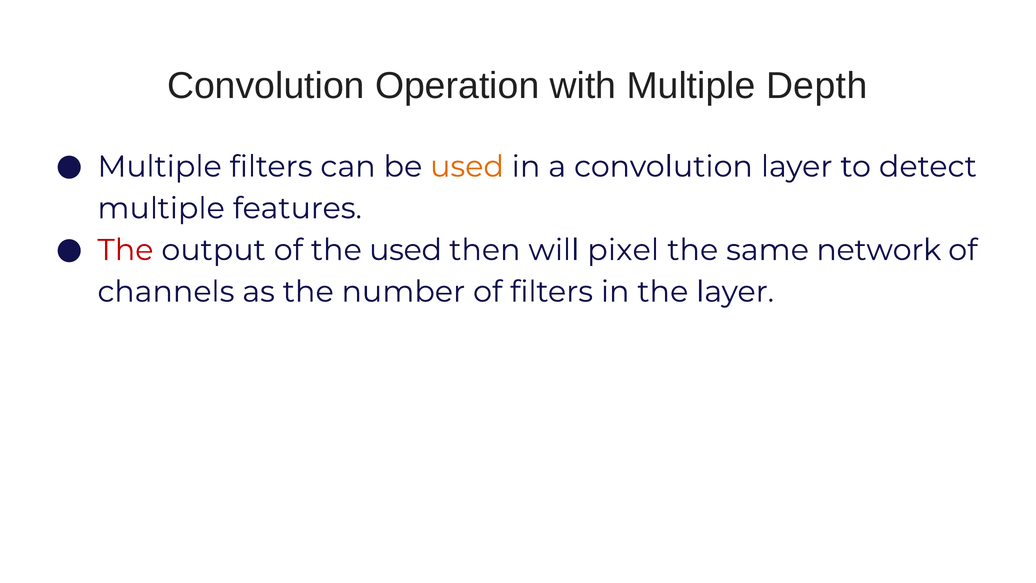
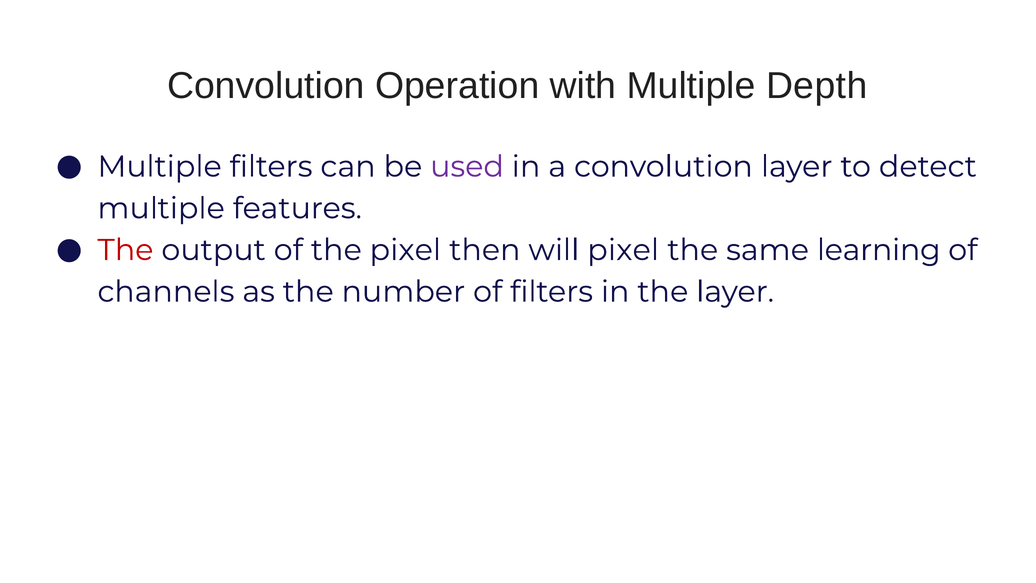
used colour: orange -> purple (467, 167)
the used: used -> pixel (405, 250)
network: network -> learning (879, 250)
